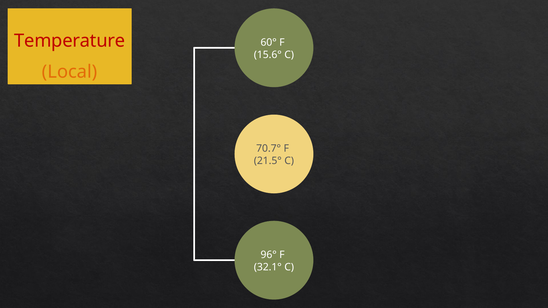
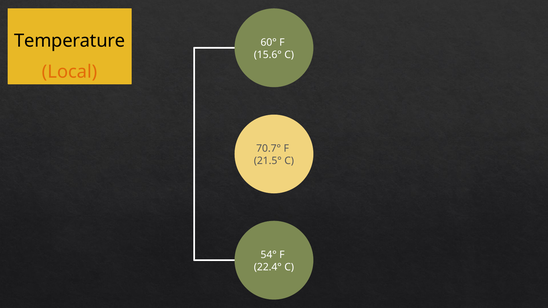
Temperature colour: red -> black (70, 41)
96°: 96° -> 54° (269, 255)
32.1°: 32.1° -> 22.4° (268, 267)
